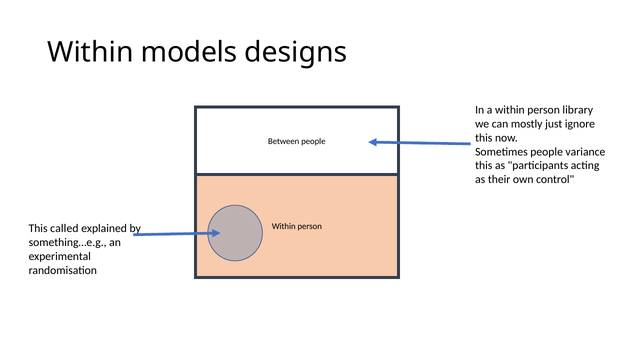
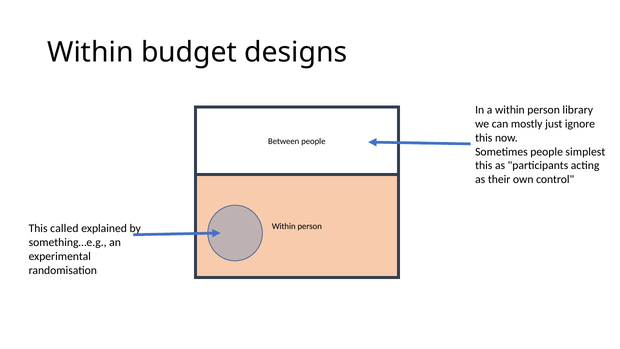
models: models -> budget (189, 52)
variance: variance -> simplest (585, 152)
